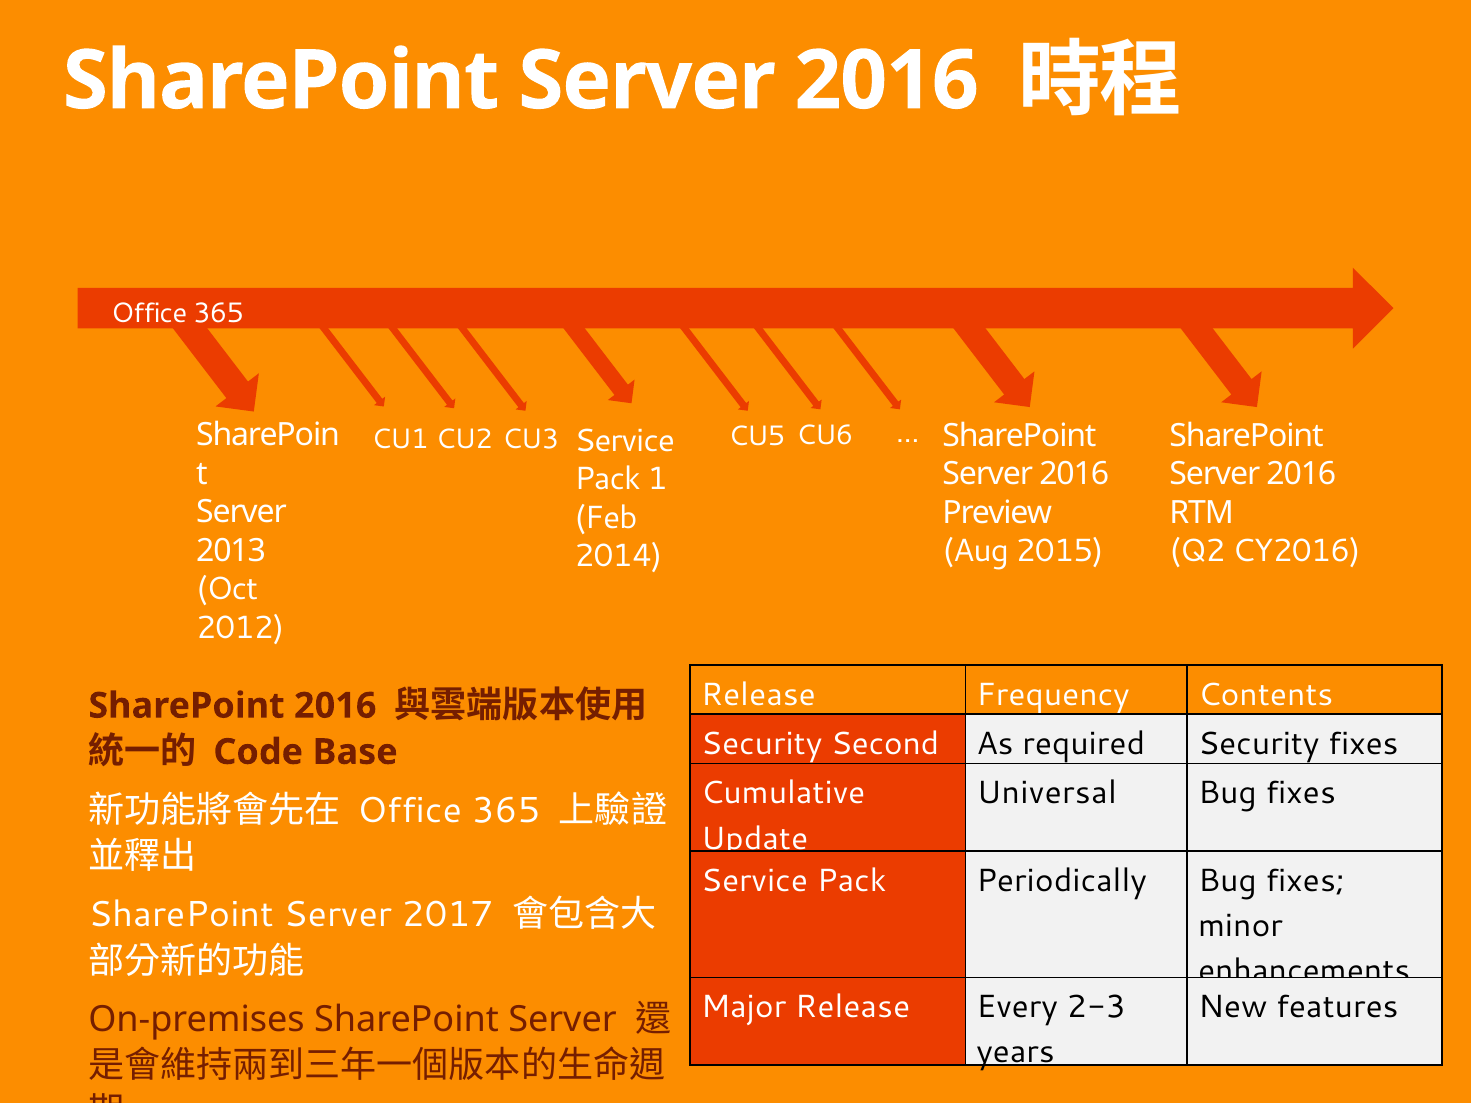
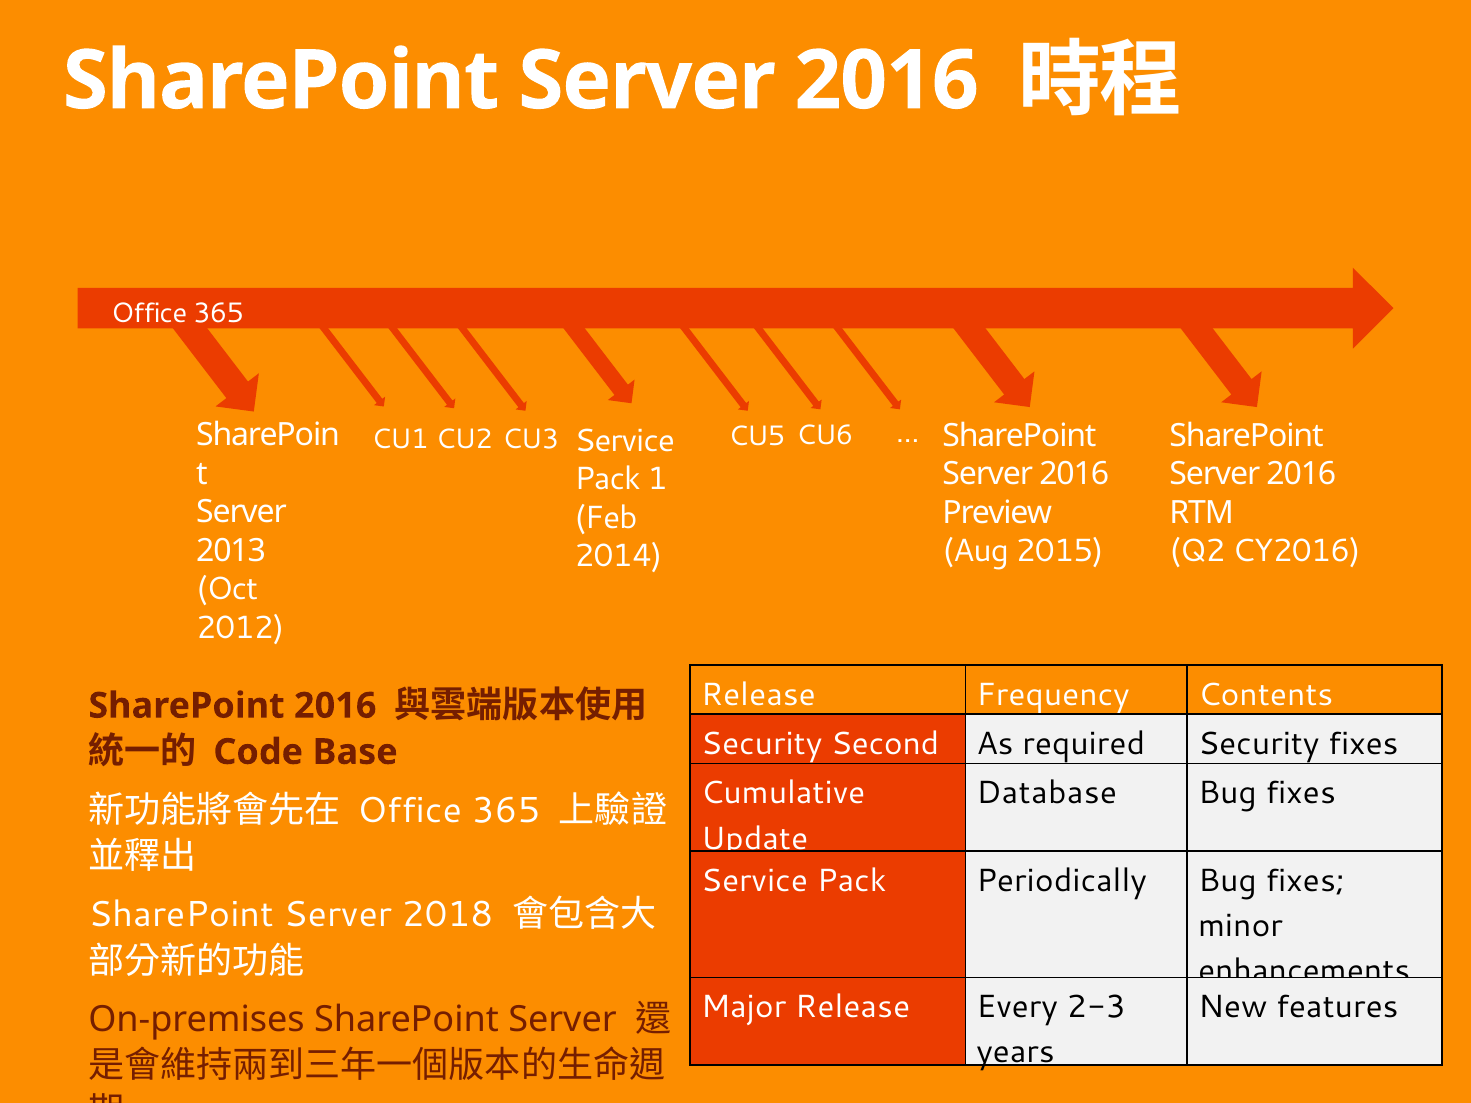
Universal: Universal -> Database (1047, 793)
2017: 2017 -> 2018 (447, 915)
